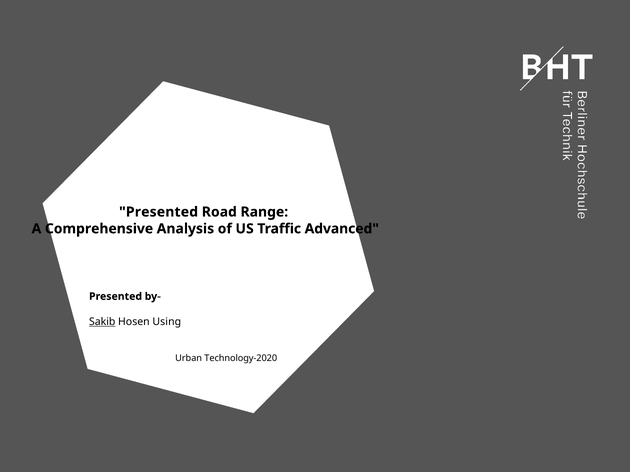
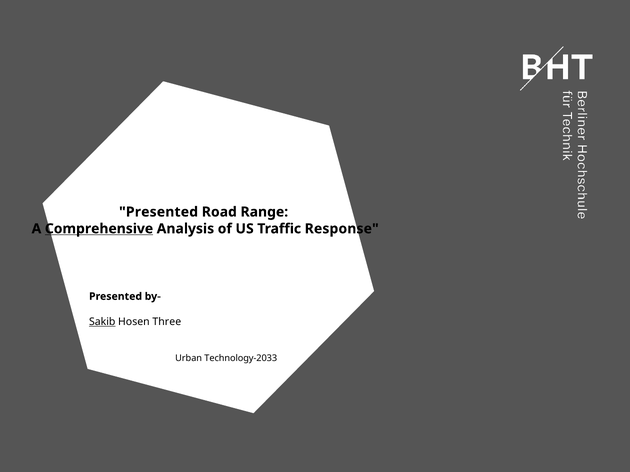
Comprehensive underline: none -> present (99, 229)
Advanced: Advanced -> Response (342, 229)
Using: Using -> Three (167, 322)
Technology-2020: Technology-2020 -> Technology-2033 (241, 359)
